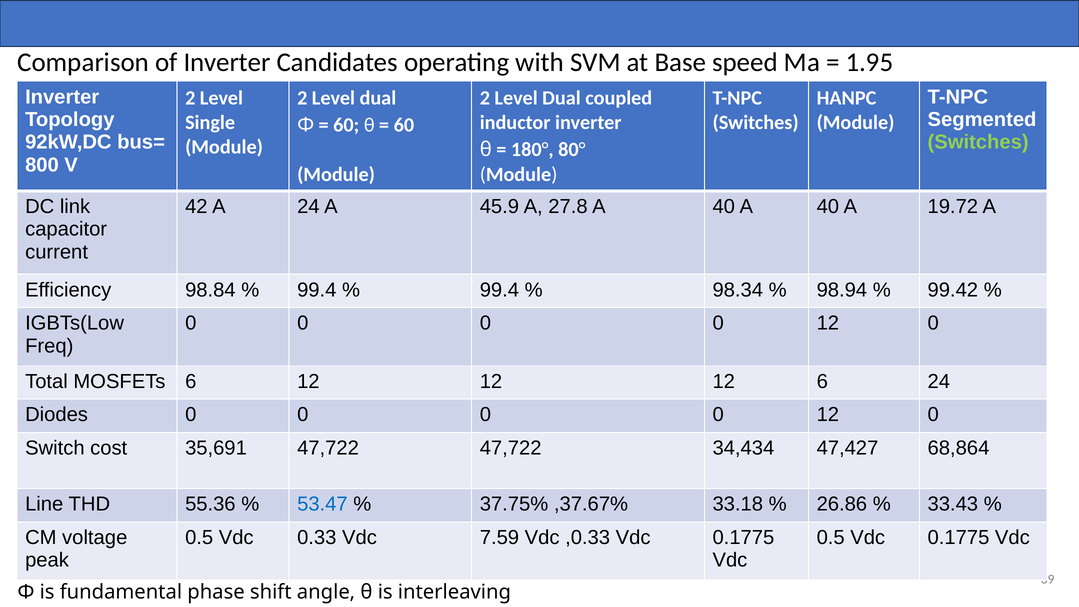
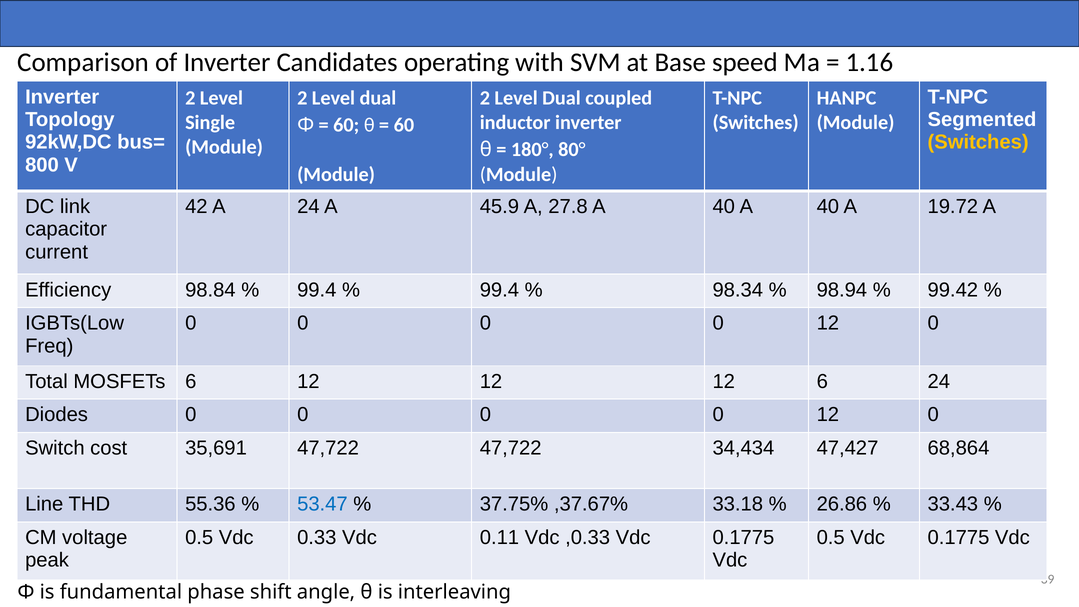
1.95: 1.95 -> 1.16 (869, 62)
Switches colour: light green -> yellow (978, 142)
7.59: 7.59 -> 0.11 (499, 538)
